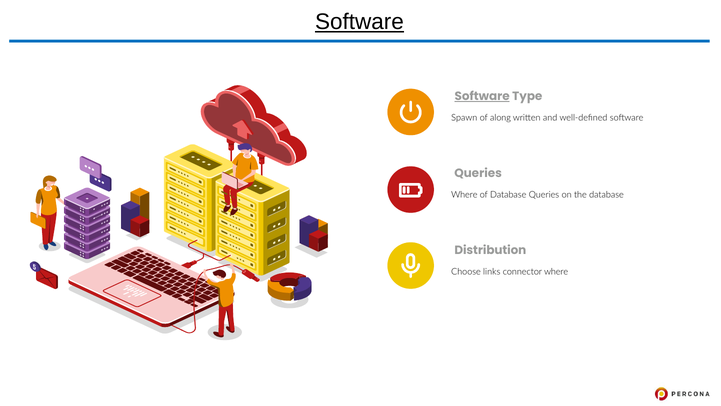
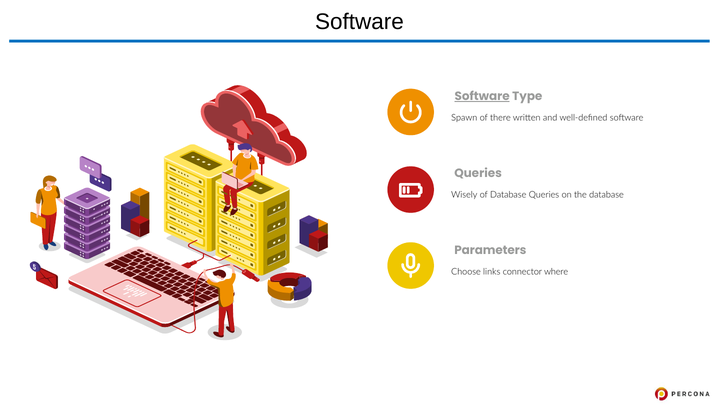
Software underline: present -> none (359, 22)
along: along -> there (500, 118)
Where: Where -> Wisely (464, 195)
Distribution: Distribution -> Parameters (490, 250)
